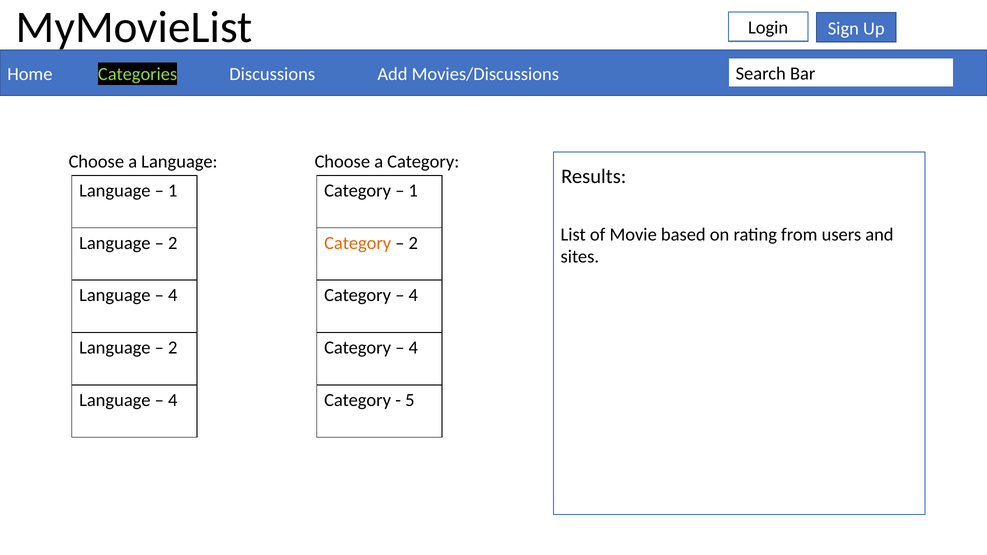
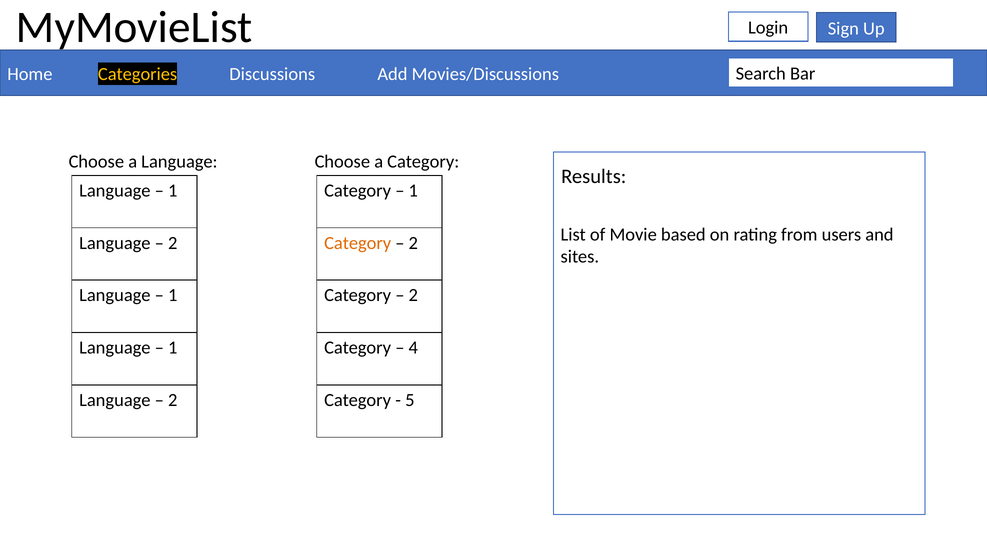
Categories colour: light green -> yellow (138, 74)
4: 4 -> 1 (173, 295)
4: 4 -> 2 (413, 295)
2: 2 -> 1 (173, 348)
4: 4 -> 2 (173, 400)
